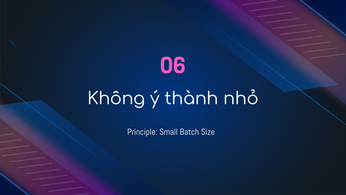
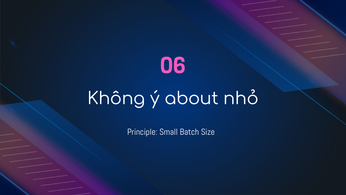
thành: thành -> about (192, 99)
